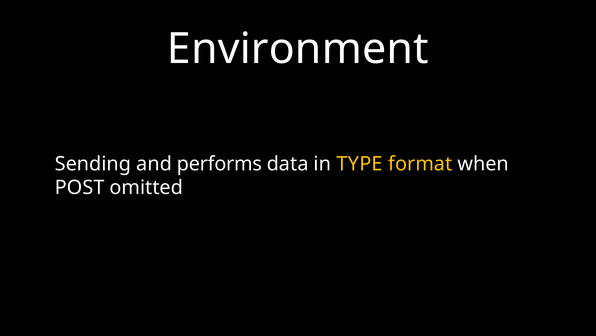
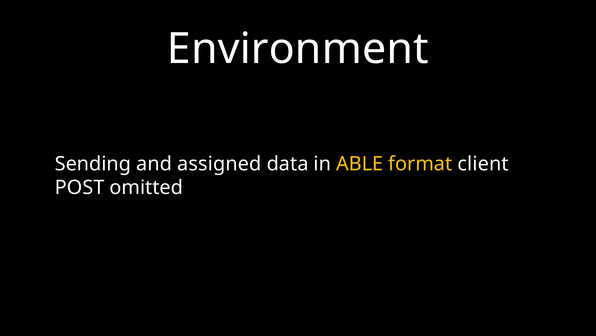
performs: performs -> assigned (219, 163)
TYPE: TYPE -> ABLE (360, 163)
when: when -> client (483, 163)
